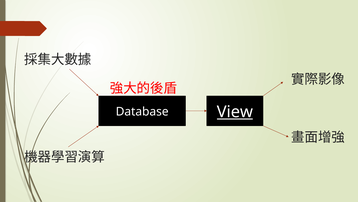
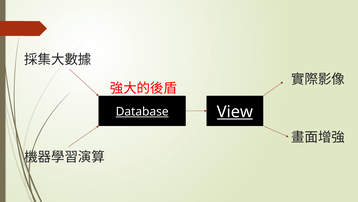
Database underline: none -> present (142, 111)
